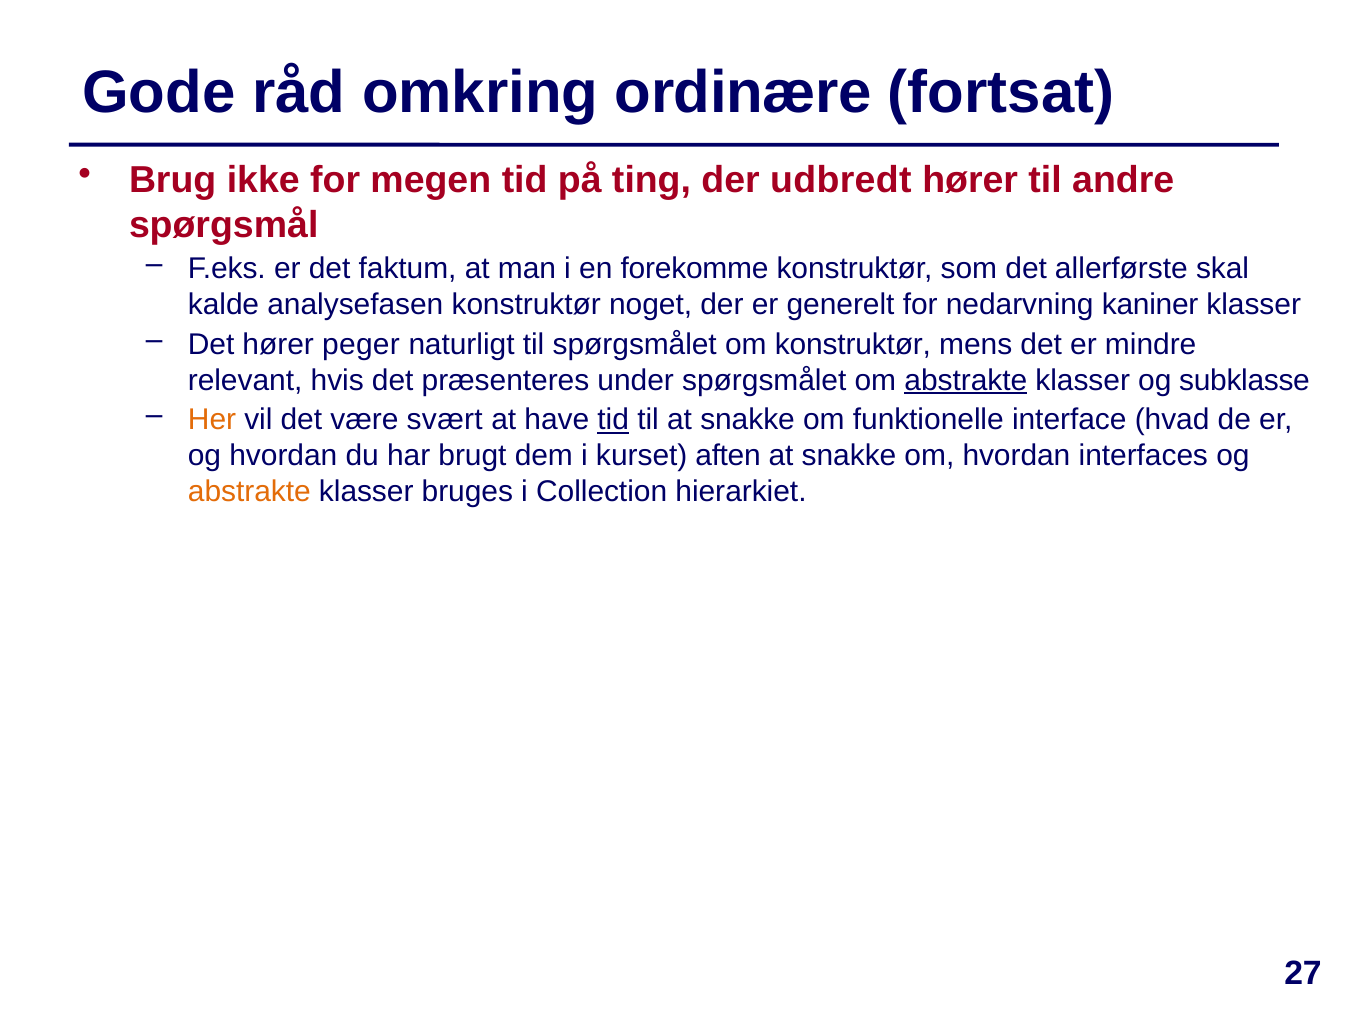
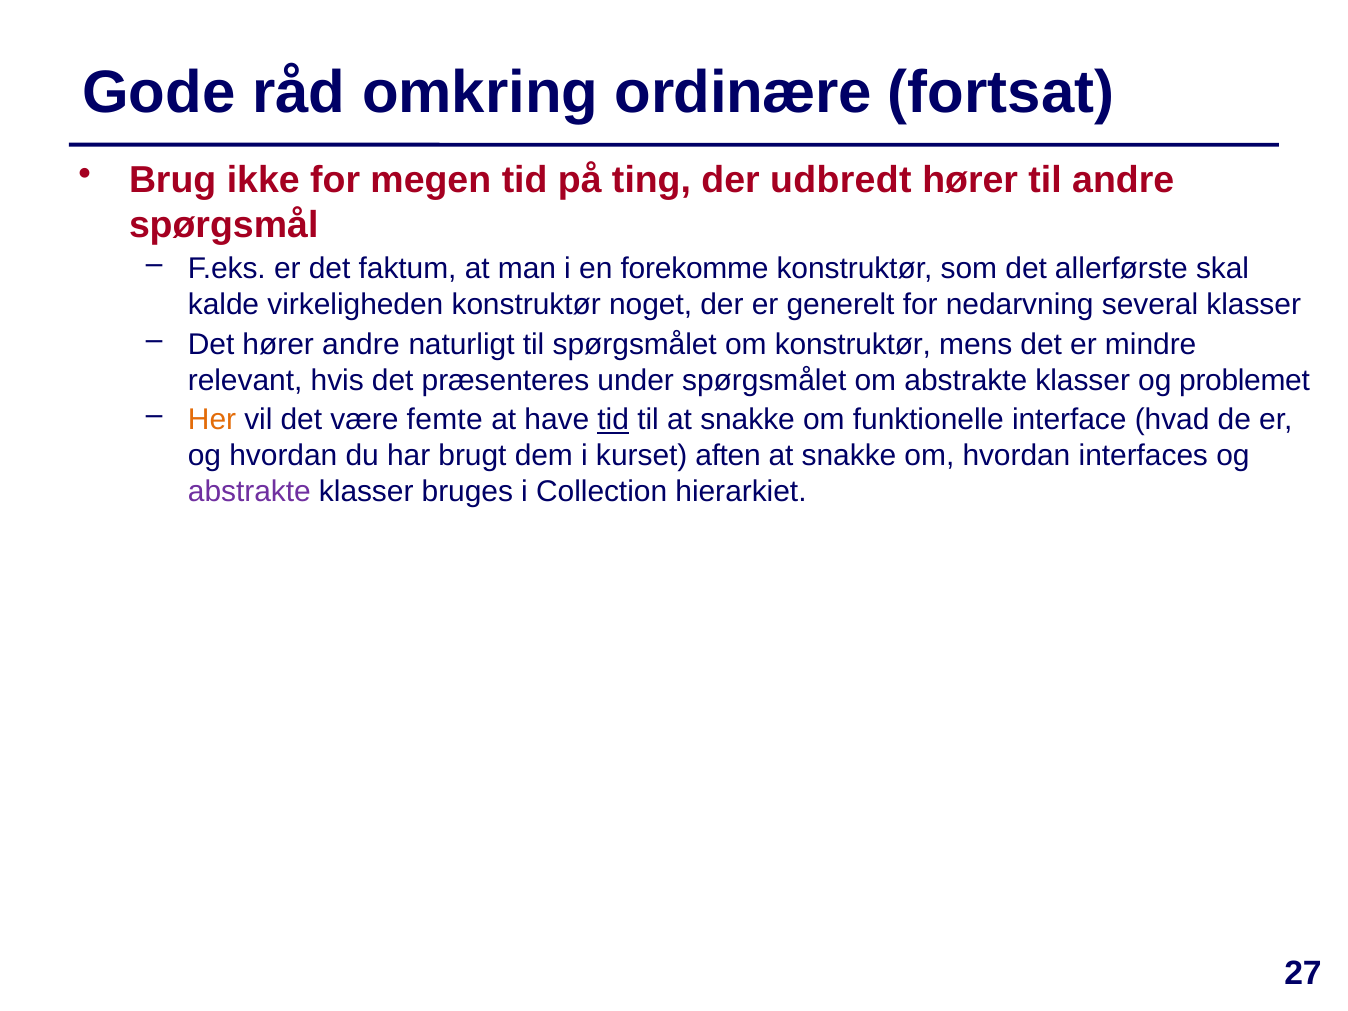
analysefasen: analysefasen -> virkeligheden (355, 305)
kaniner: kaniner -> several (1150, 305)
hører peger: peger -> andre (361, 344)
abstrakte underline: present -> none (966, 380)
subklasse: subklasse -> problemet (1245, 380)
svært: svært -> femte (445, 420)
abstrakte colour: orange -> purple (249, 492)
